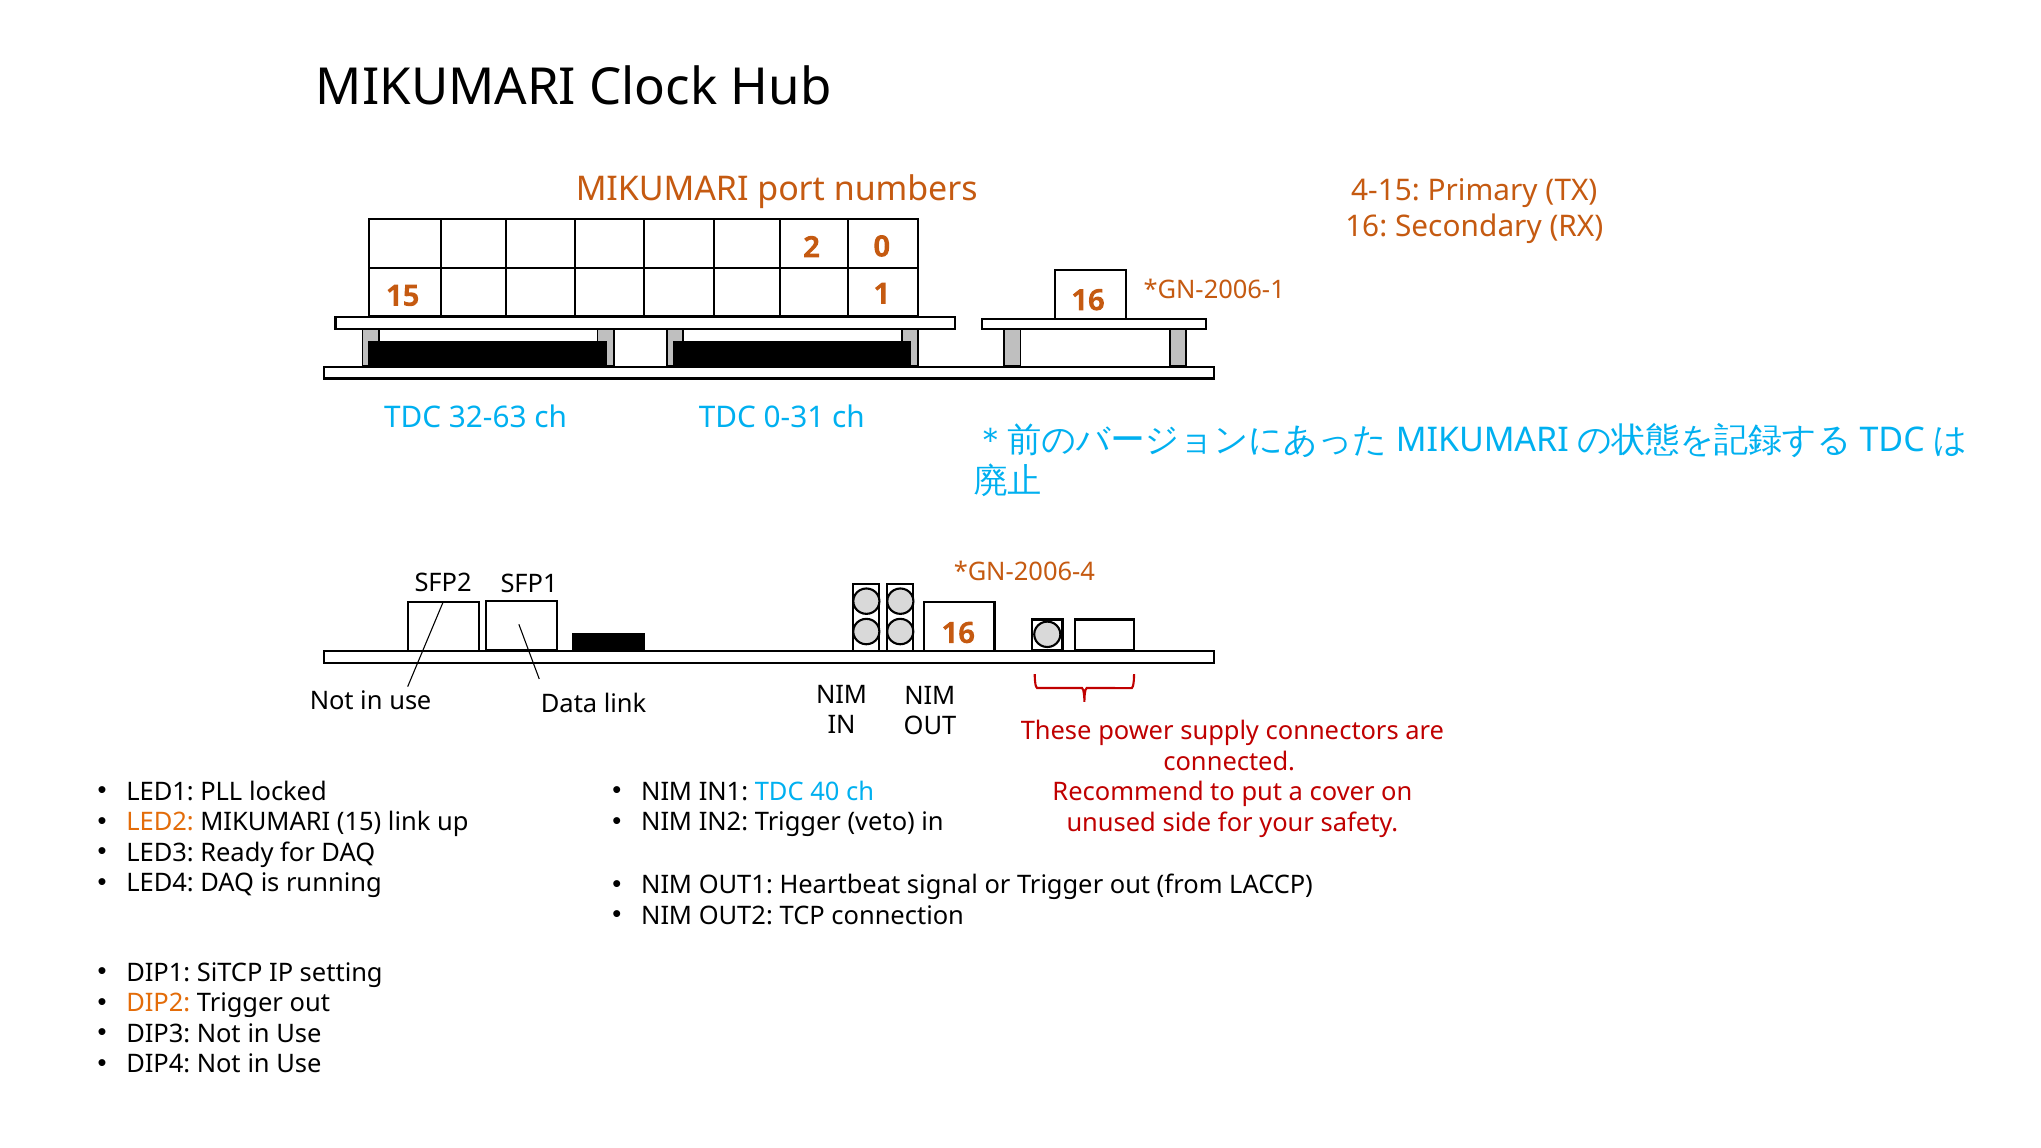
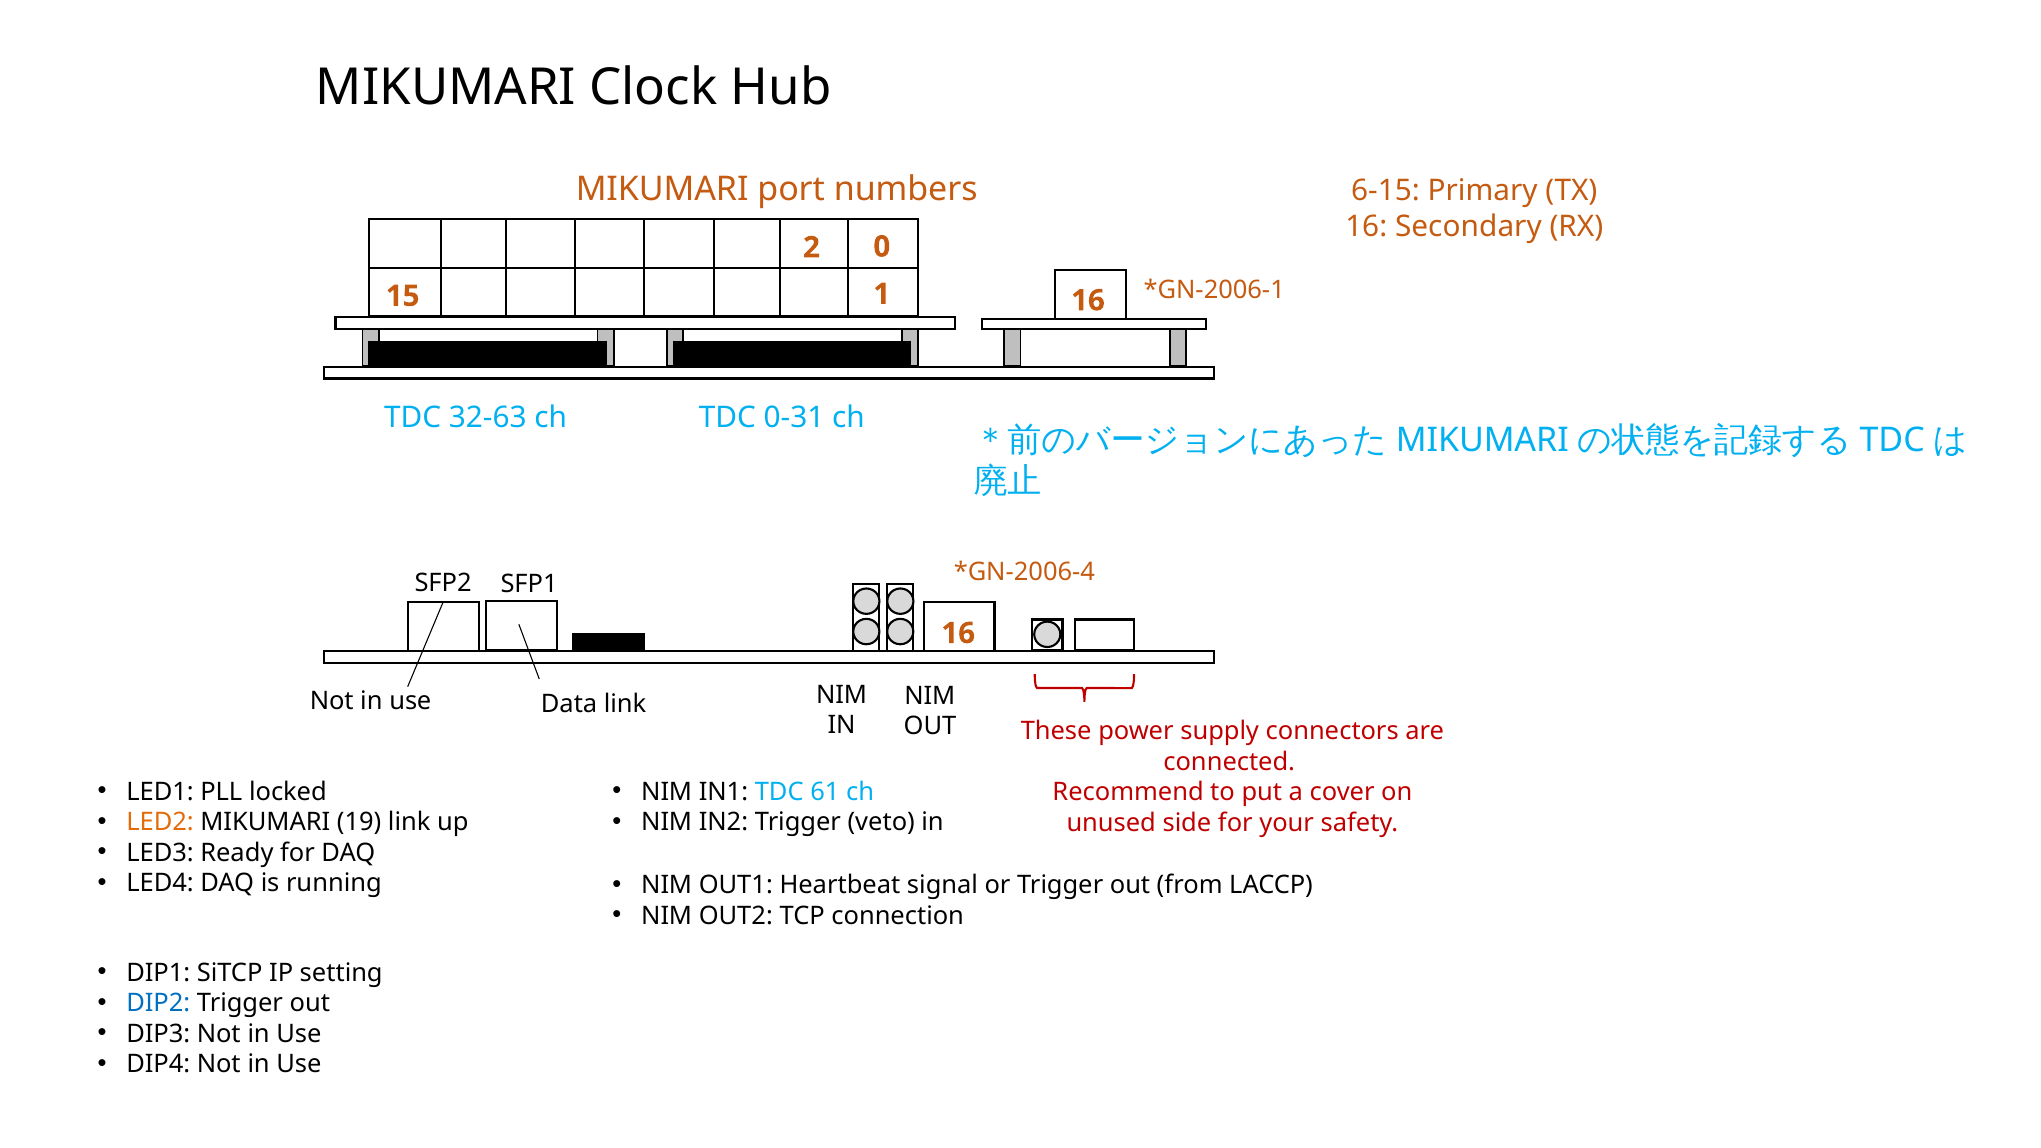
4-15: 4-15 -> 6-15 (1386, 190)
40: 40 -> 61 (825, 792)
MIKUMARI 15: 15 -> 19 (359, 822)
DIP2 colour: orange -> blue (158, 1003)
